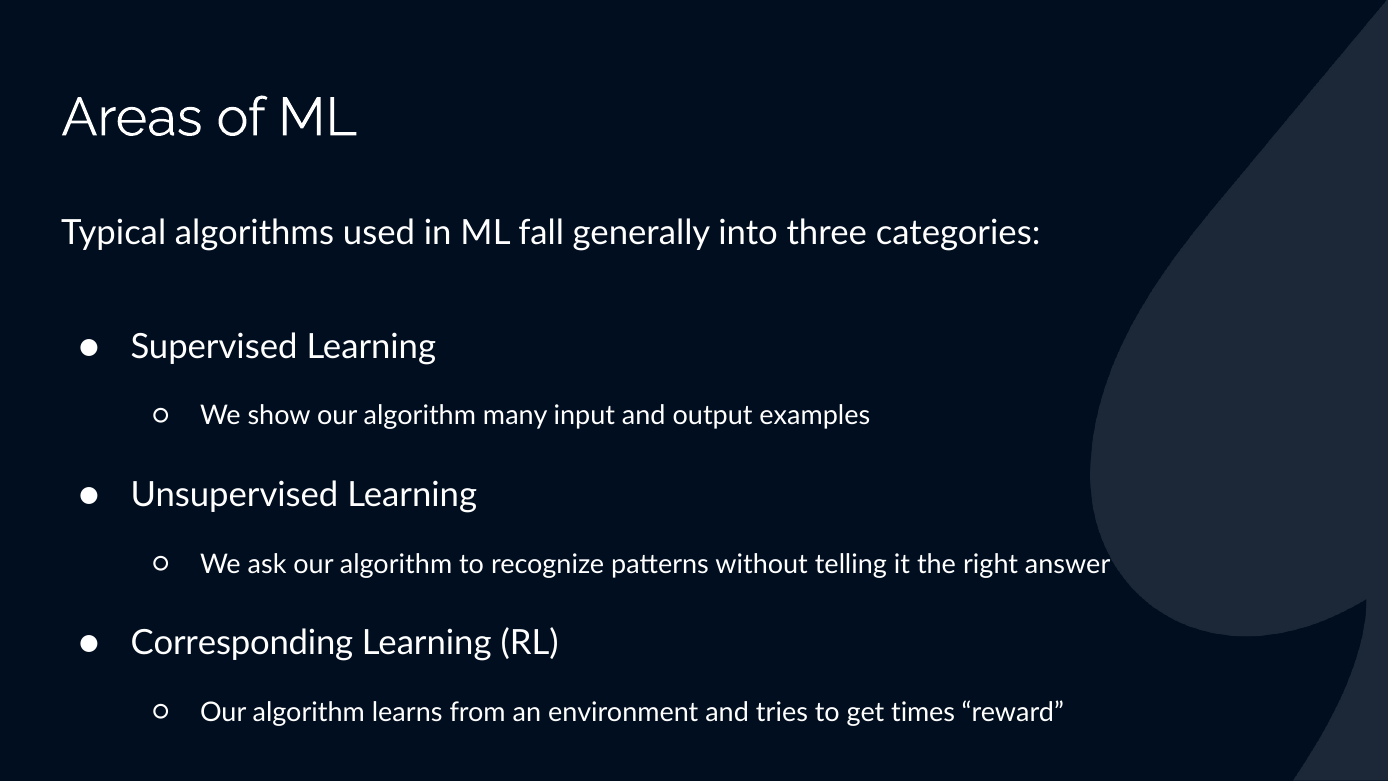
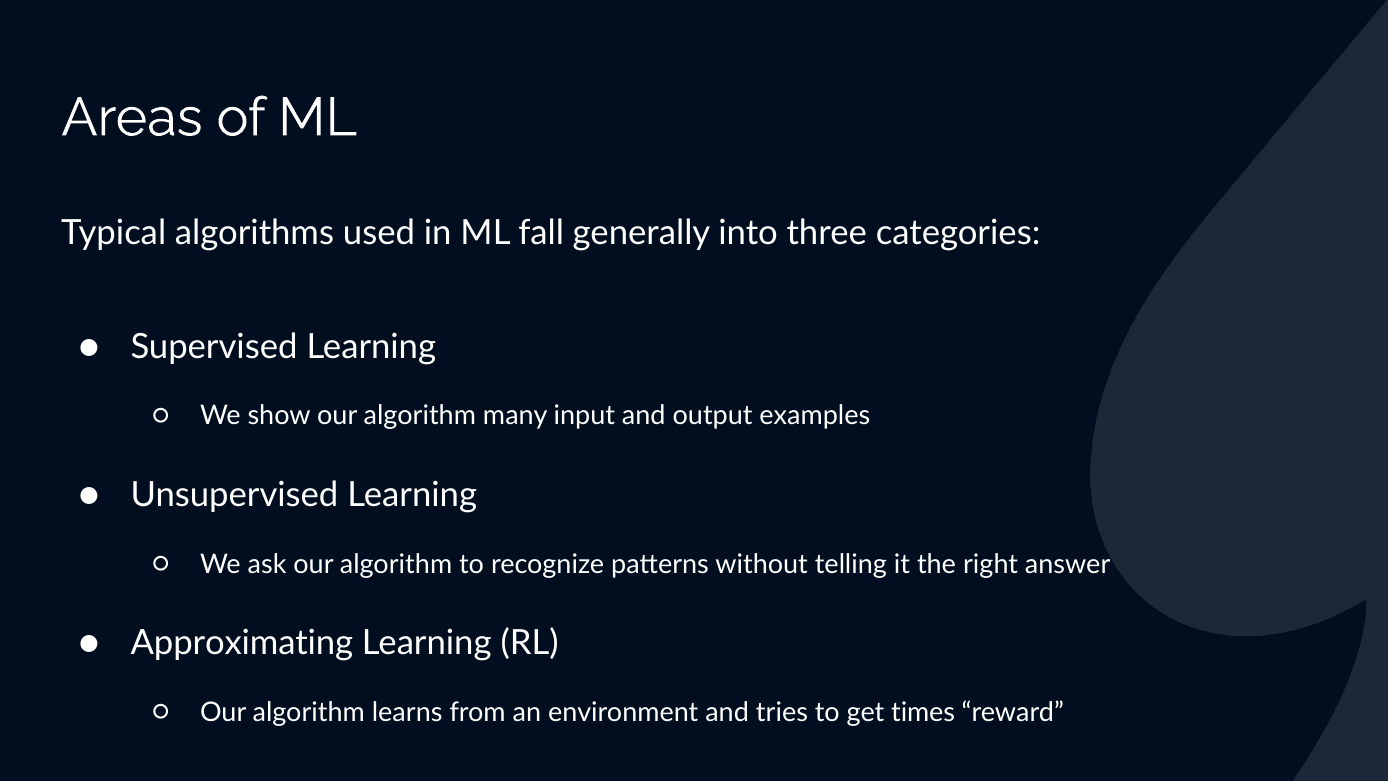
Corresponding: Corresponding -> Approximating (242, 643)
